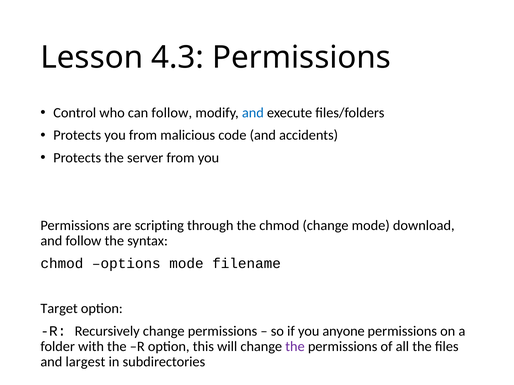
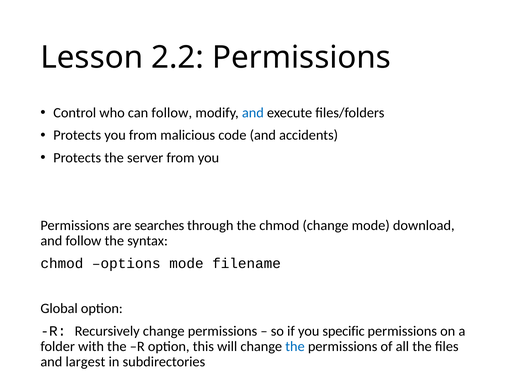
4.3: 4.3 -> 2.2 (178, 58)
scripting: scripting -> searches (159, 226)
Target: Target -> Global (59, 309)
anyone: anyone -> specific (344, 332)
the colour: purple -> blue (295, 347)
